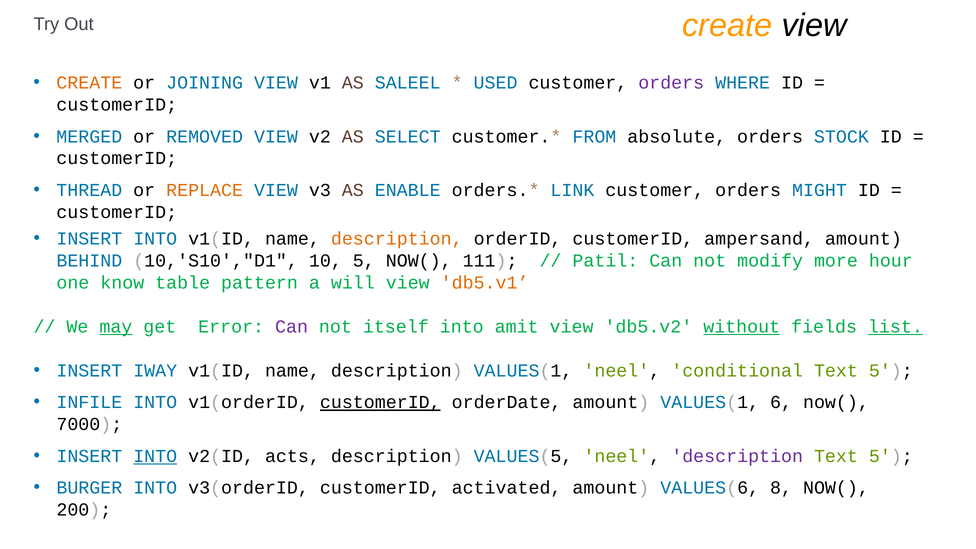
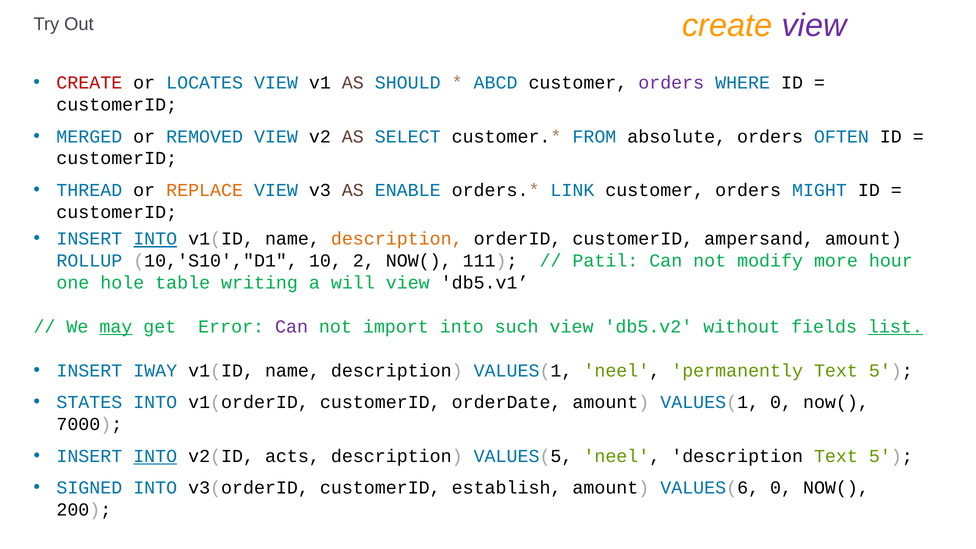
view colour: black -> purple (814, 25)
CREATE colour: orange -> red (89, 83)
JOINING: JOINING -> LOCATES (205, 83)
SALEEL: SALEEL -> SHOULD (408, 83)
USED: USED -> ABCD (496, 83)
STOCK: STOCK -> OFTEN (841, 136)
INTO underline: none -> present (155, 239)
BEHIND: BEHIND -> ROLLUP (89, 261)
10 5: 5 -> 2 (364, 261)
know: know -> hole (122, 283)
pattern: pattern -> writing (260, 283)
db5.v1 colour: orange -> black (485, 283)
itself: itself -> import (396, 327)
amit: amit -> such (517, 327)
without underline: present -> none (742, 327)
conditional: conditional -> permanently (737, 371)
INFILE: INFILE -> STATES (89, 402)
customerID underline: present -> none (380, 402)
VALUES(1 6: 6 -> 0 (781, 402)
description colour: purple -> black (737, 456)
BURGER: BURGER -> SIGNED (89, 488)
activated: activated -> establish (507, 488)
VALUES(6 8: 8 -> 0 (781, 488)
